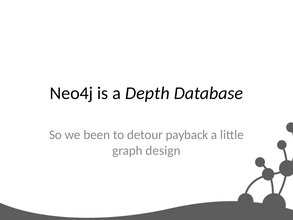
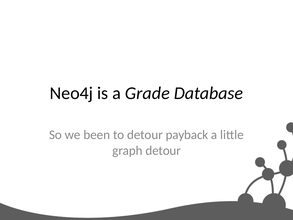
Depth: Depth -> Grade (147, 93)
graph design: design -> detour (163, 150)
